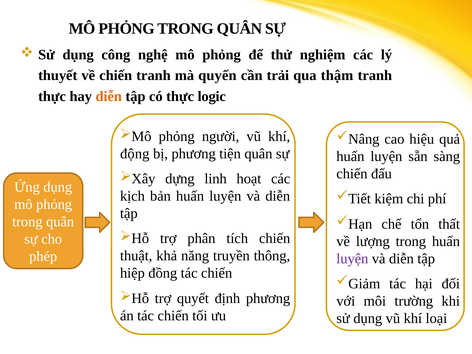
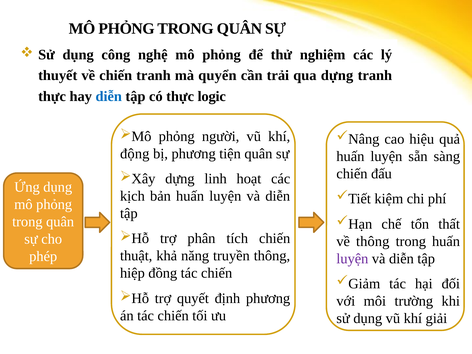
qua thậm: thậm -> dựng (337, 76)
diễn colour: orange -> blue (109, 96)
về lượng: lượng -> thông (373, 241)
loại: loại -> giải (436, 318)
